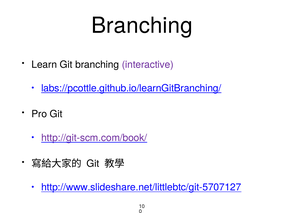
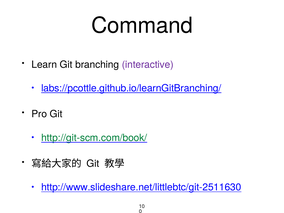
Branching: Branching -> Command (142, 26)
http://git-scm.com/book/ colour: purple -> green (94, 138)
http://www.slideshare.net/littlebtc/git-5707127: http://www.slideshare.net/littlebtc/git-5707127 -> http://www.slideshare.net/littlebtc/git-2511630 (141, 187)
